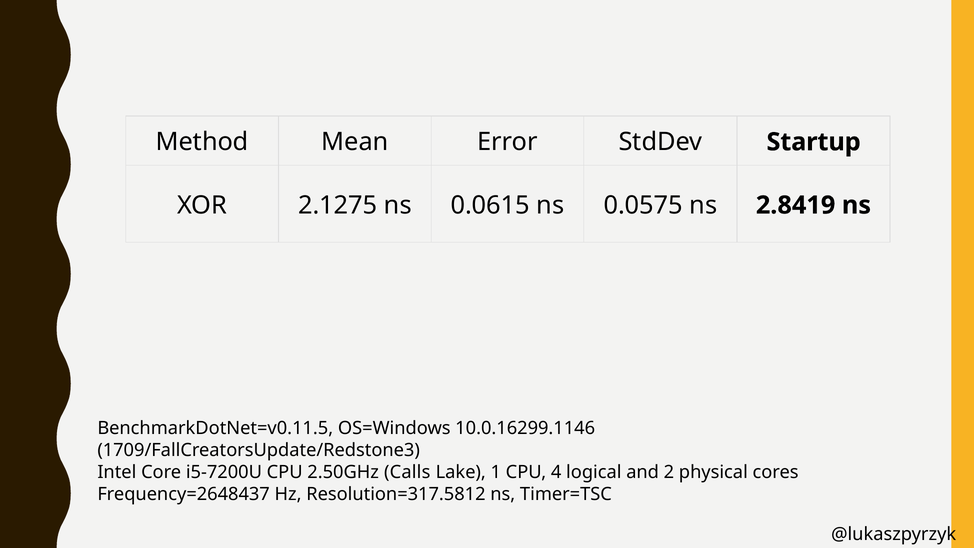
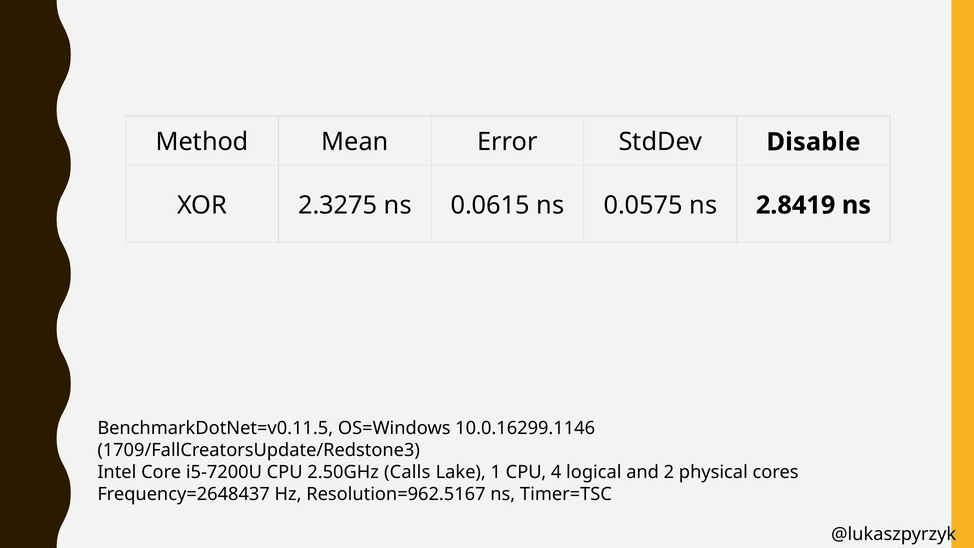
Startup: Startup -> Disable (813, 142)
2.1275: 2.1275 -> 2.3275 (338, 205)
Resolution=317.5812: Resolution=317.5812 -> Resolution=962.5167 (396, 494)
